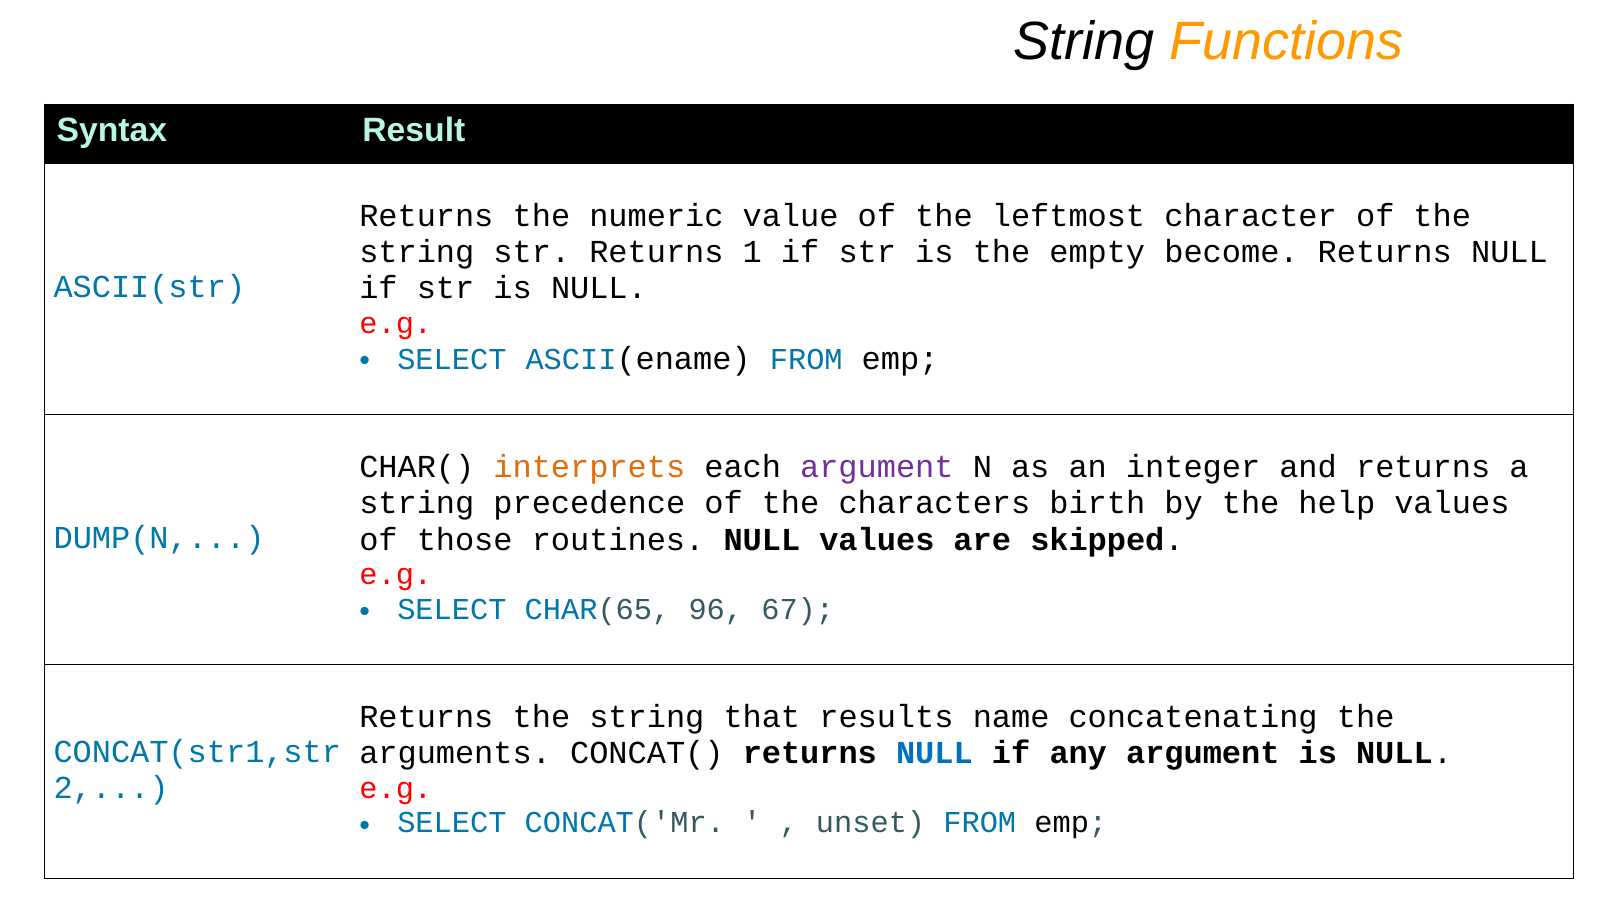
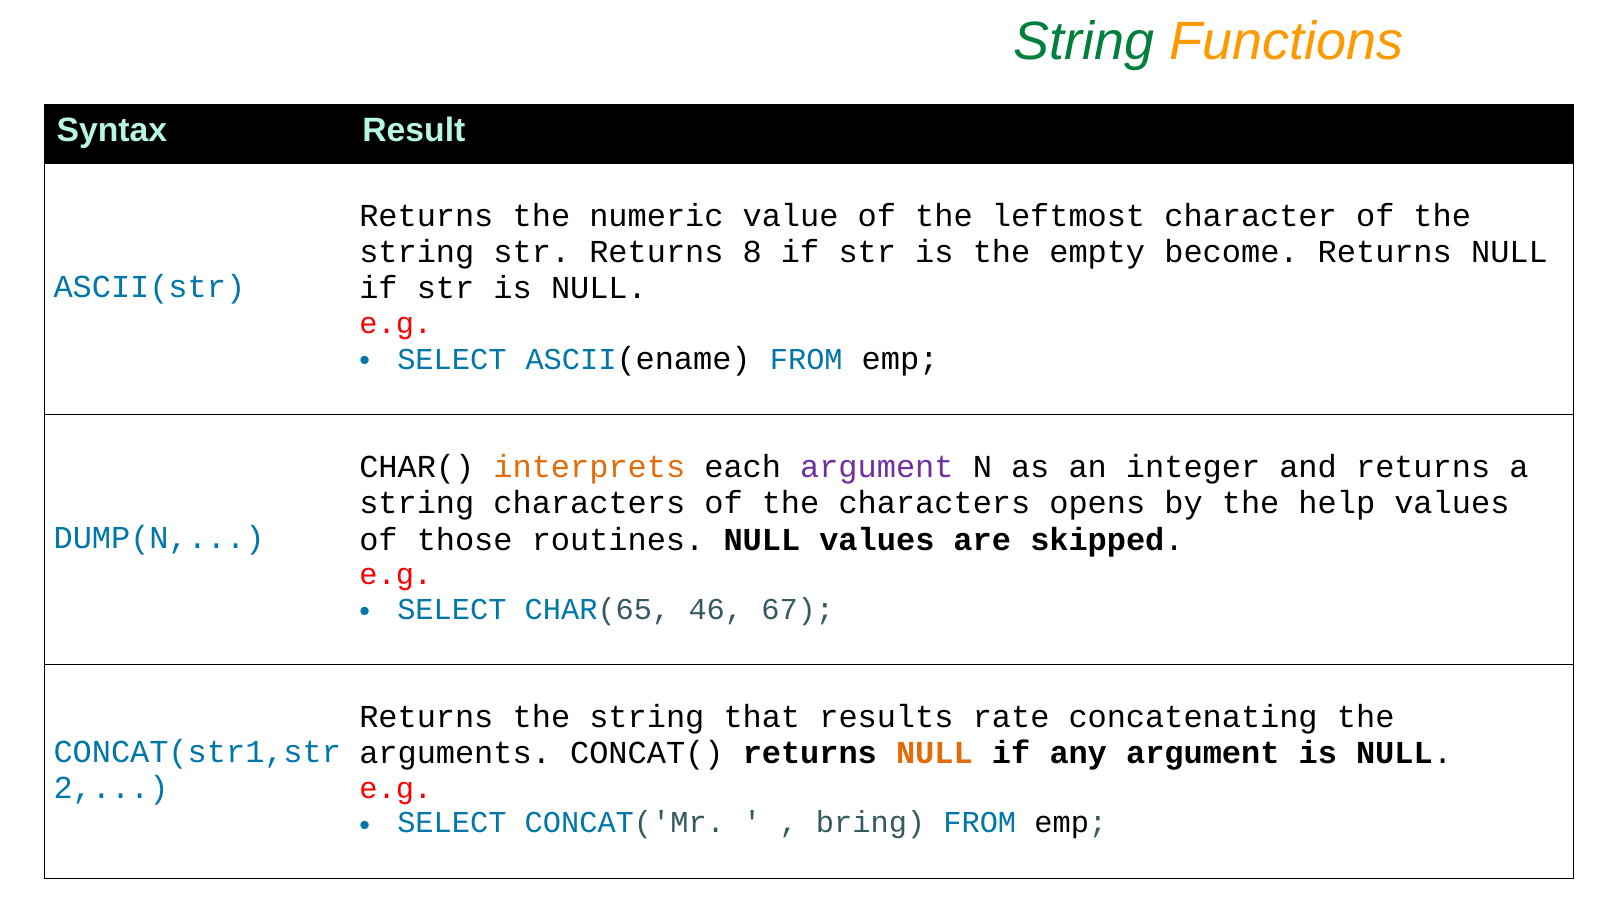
String colour: black -> green (1084, 42)
1: 1 -> 8 (752, 252)
string precedence: precedence -> characters (589, 503)
birth: birth -> opens (1097, 503)
96: 96 -> 46 (716, 609)
name: name -> rate (1011, 717)
NULL colour: blue -> orange (934, 753)
unset: unset -> bring (871, 823)
